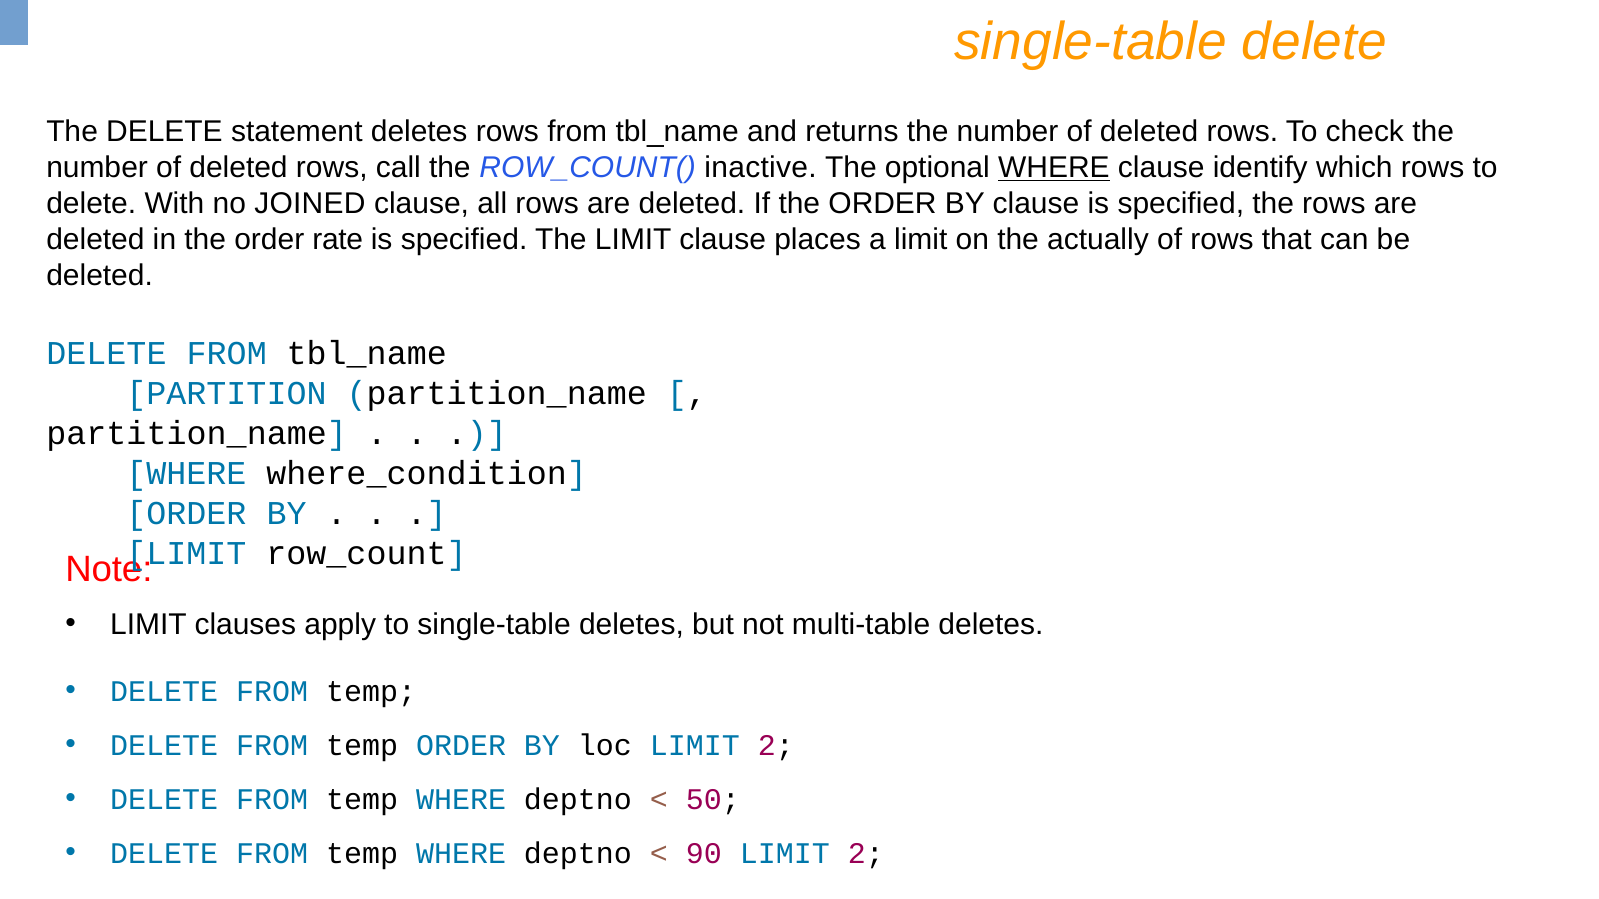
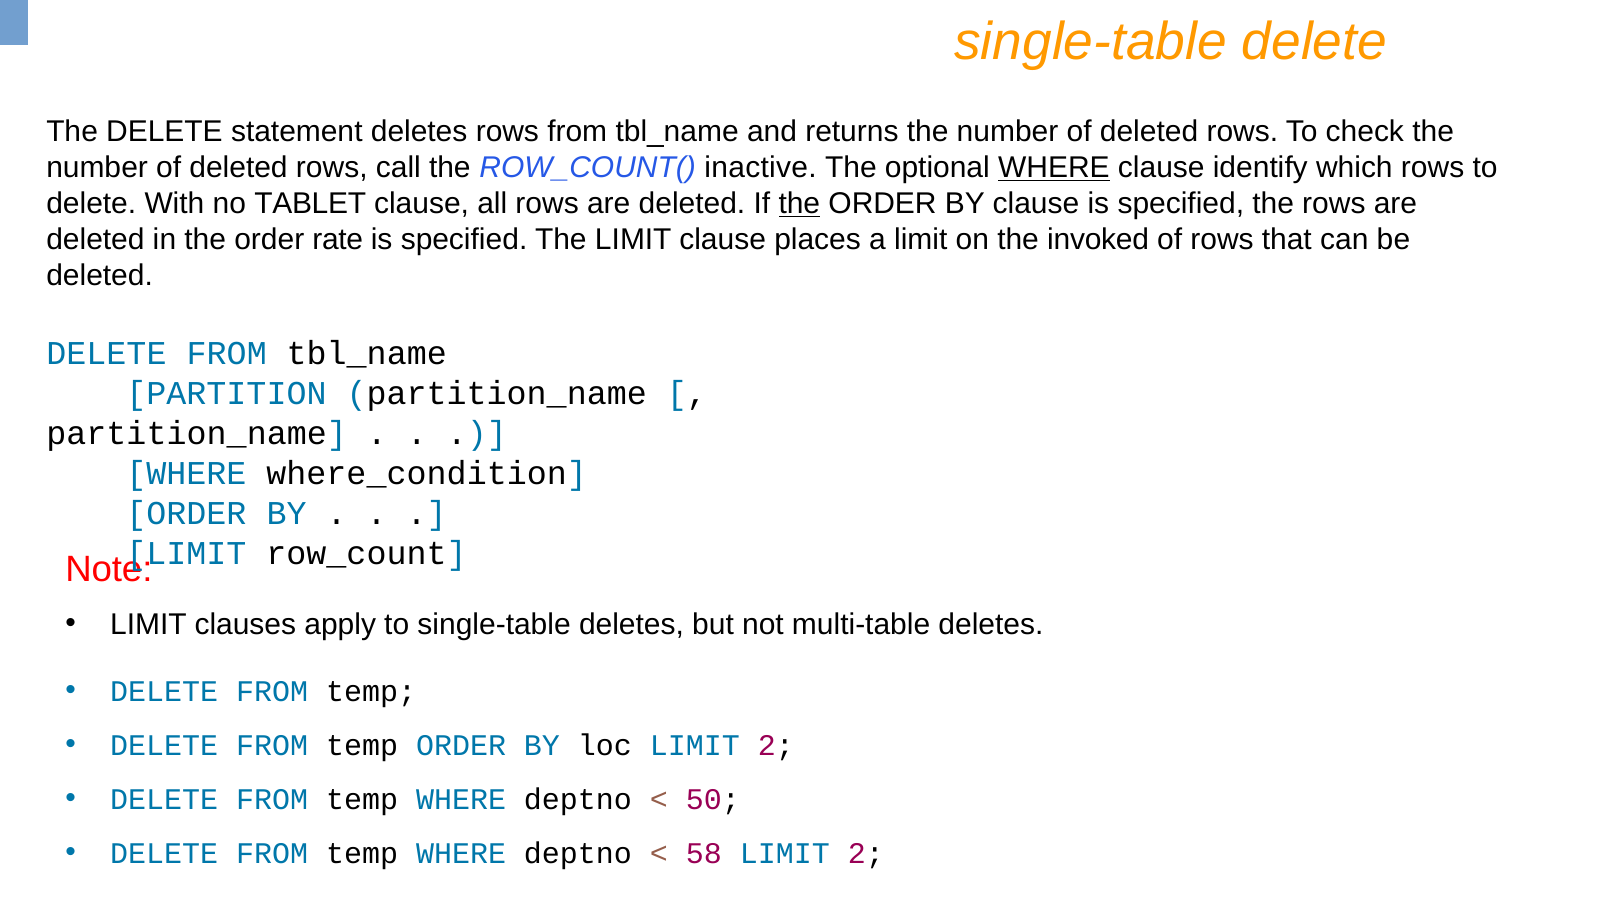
JOINED: JOINED -> TABLET (310, 204)
the underline: none -> present (799, 204)
actually: actually -> invoked (1098, 240)
90: 90 -> 58 (704, 854)
